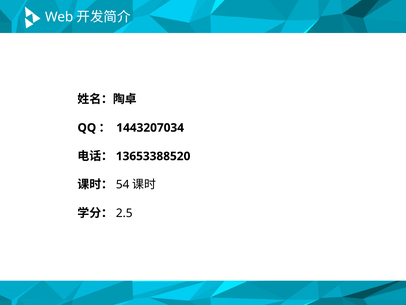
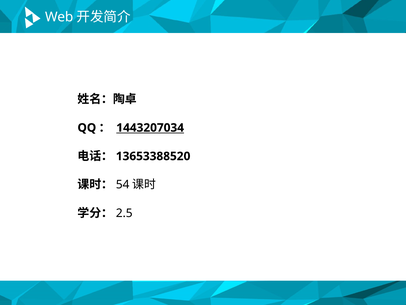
1443207034 underline: none -> present (150, 128)
